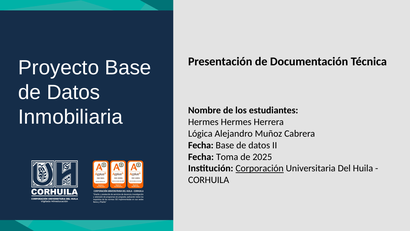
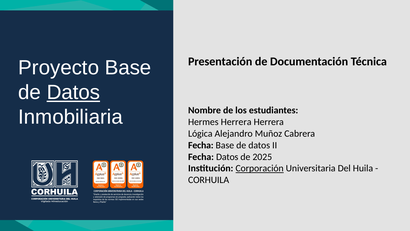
Datos underline: none -> present (73, 92)
Hermes Hermes: Hermes -> Herrera (236, 122)
Fecha Toma: Toma -> Datos (227, 157)
